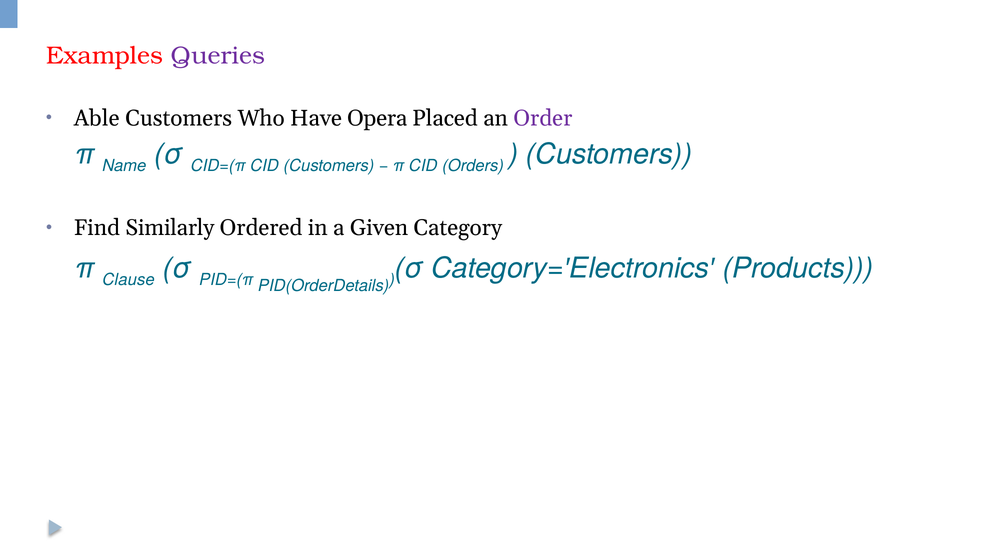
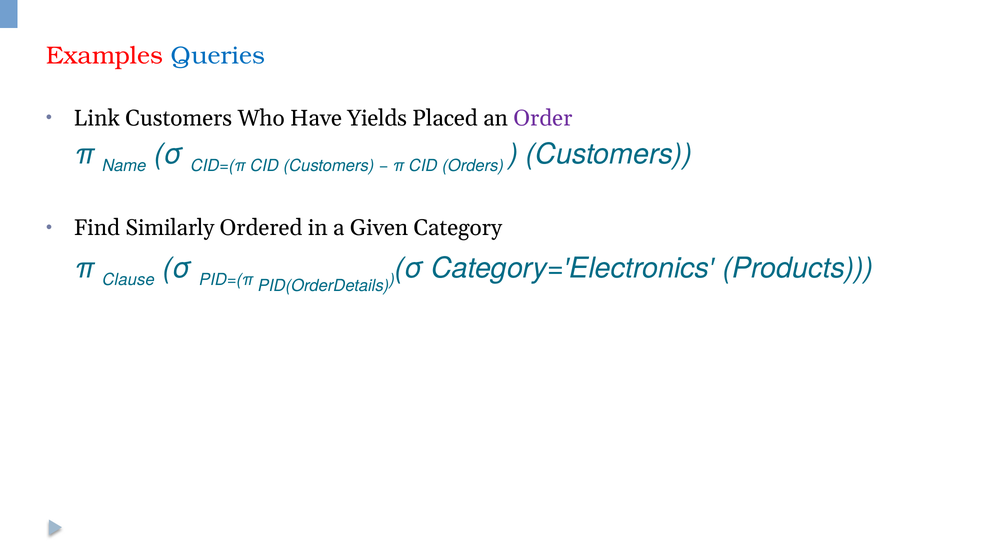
Queries colour: purple -> blue (218, 55)
Able: Able -> Link (97, 118)
Opera: Opera -> Yields (377, 118)
